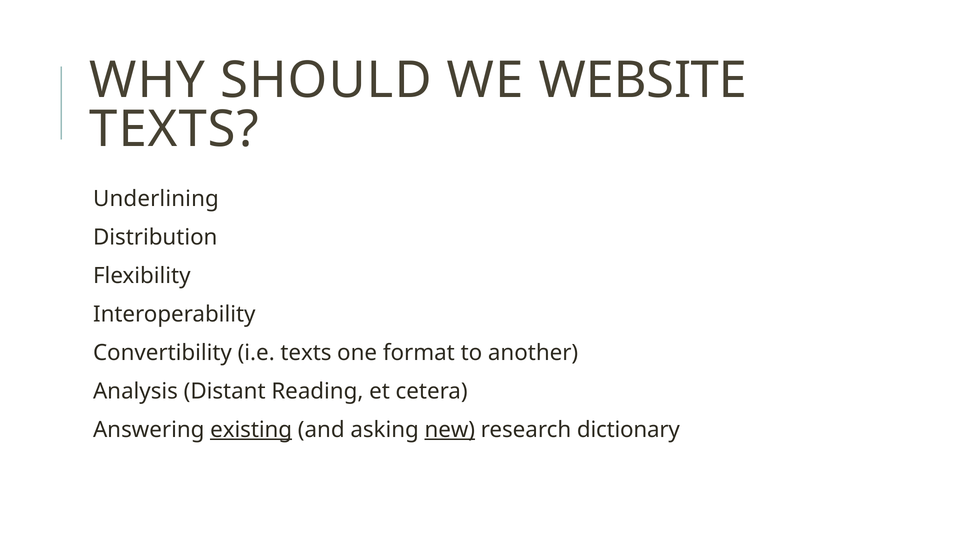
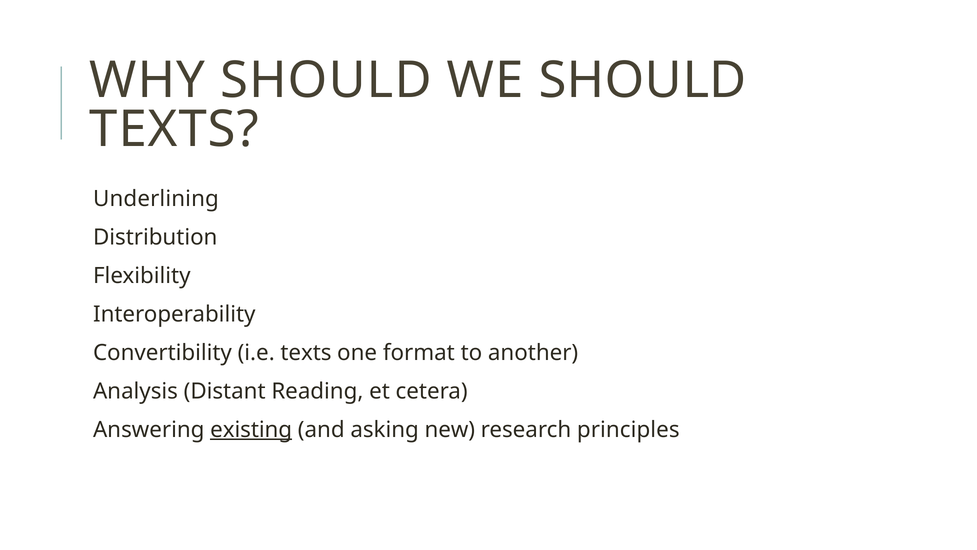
WE WEBSITE: WEBSITE -> SHOULD (643, 80)
new underline: present -> none (450, 429)
dictionary: dictionary -> principles (628, 429)
